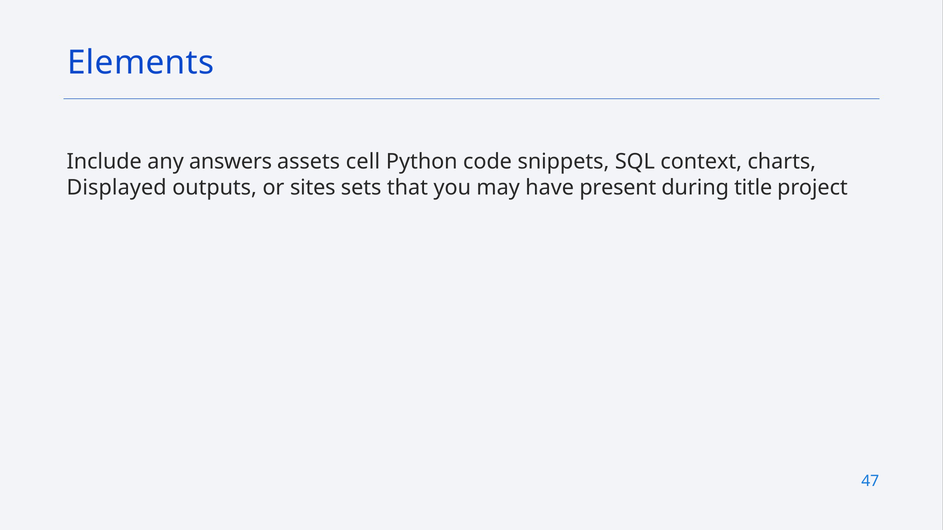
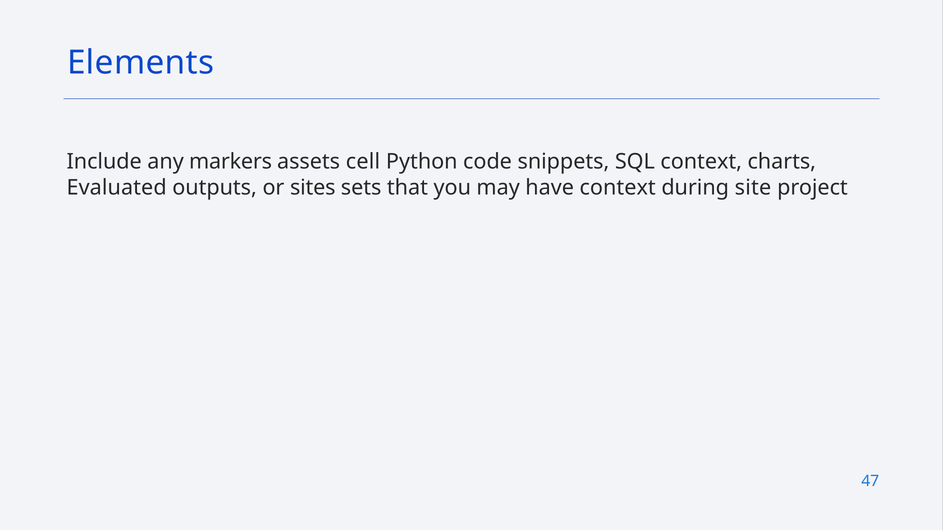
answers: answers -> markers (231, 162)
Displayed: Displayed -> Evaluated (117, 188)
have present: present -> context (618, 188)
title: title -> site (753, 188)
